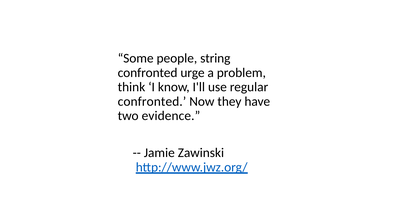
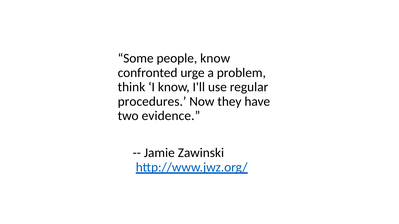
people string: string -> know (215, 58)
confronted: confronted -> procedures (152, 102)
